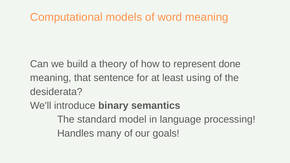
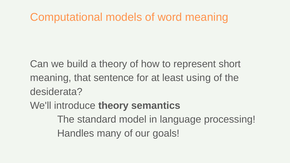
done: done -> short (230, 64)
introduce binary: binary -> theory (113, 106)
